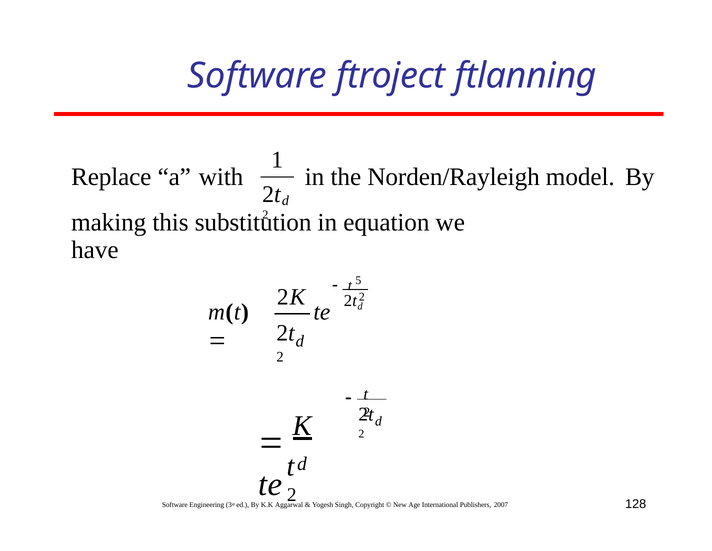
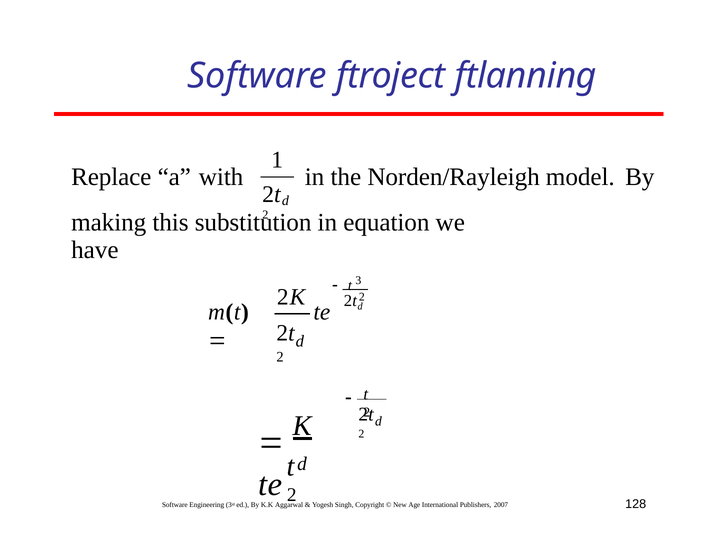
5: 5 -> 3 (358, 280)
